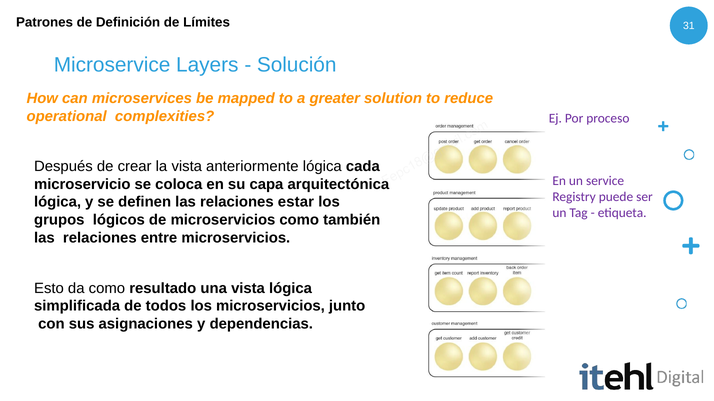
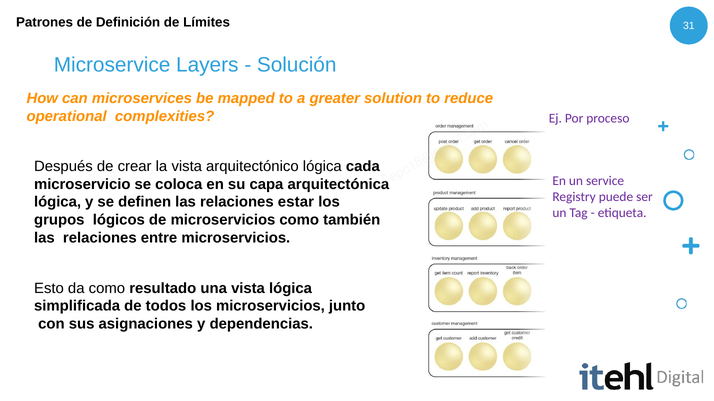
anteriormente: anteriormente -> arquitectónico (252, 167)
